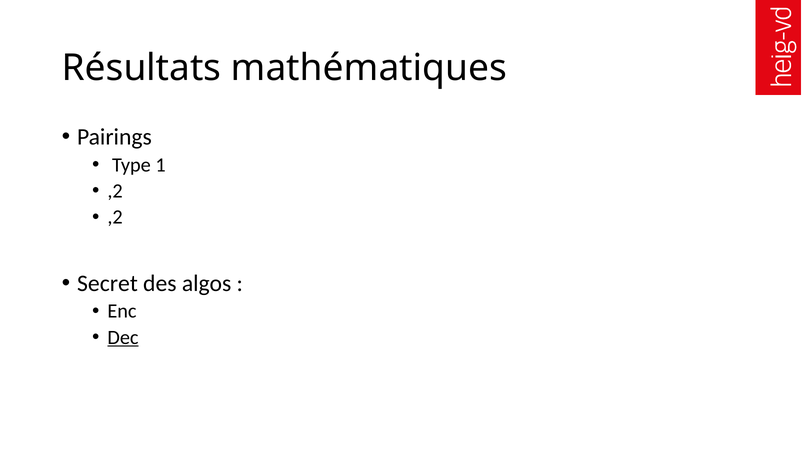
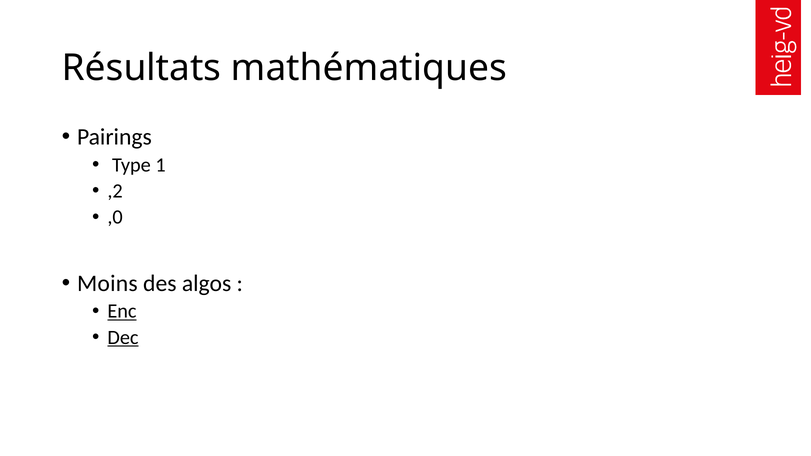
,2: ,2 -> ,0 (115, 217)
Secret: Secret -> Moins (107, 283)
Enc underline: none -> present (122, 311)
